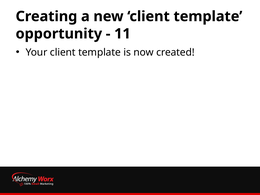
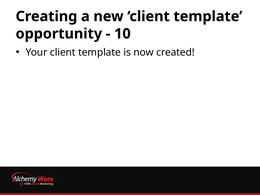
11: 11 -> 10 (122, 34)
